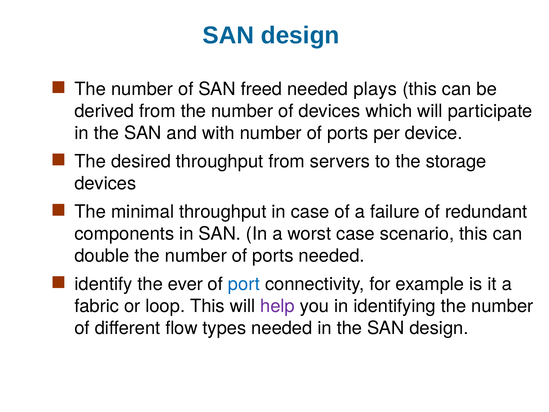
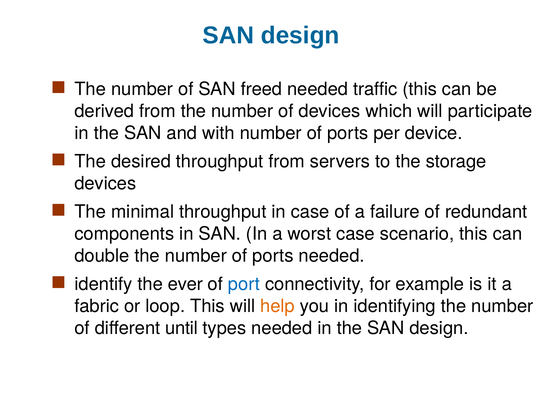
plays: plays -> traffic (375, 89)
help colour: purple -> orange (278, 306)
flow: flow -> until (182, 328)
